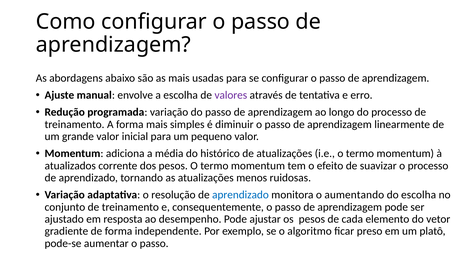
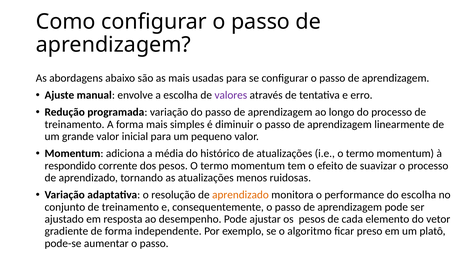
atualizados: atualizados -> respondido (70, 166)
aprendizado colour: blue -> orange (240, 195)
aumentando: aumentando -> performance (354, 195)
